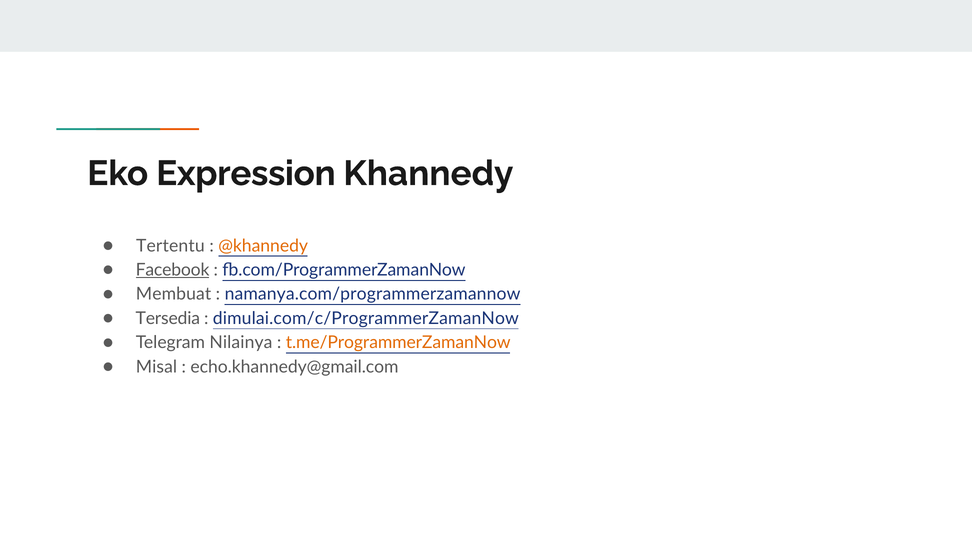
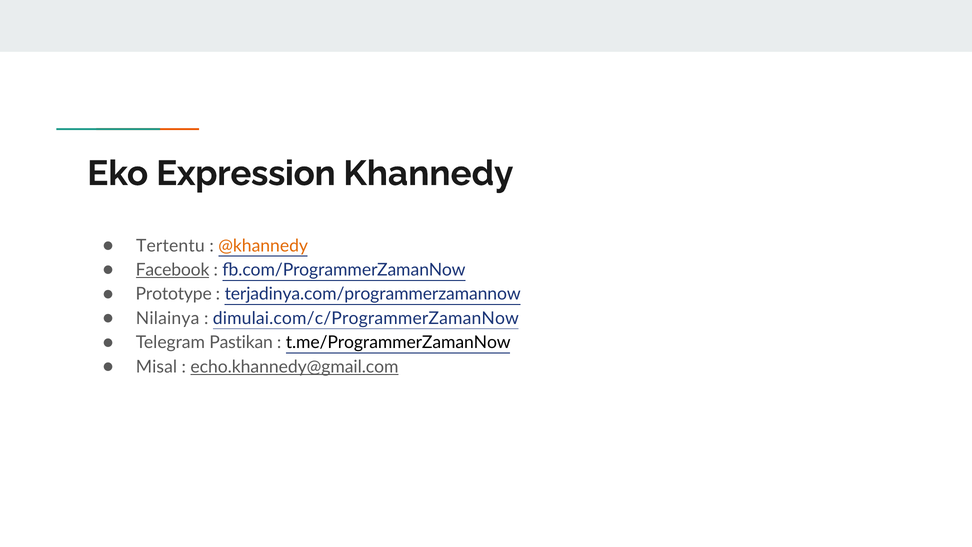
Membuat: Membuat -> Prototype (174, 294)
namanya.com/programmerzamannow: namanya.com/programmerzamannow -> terjadinya.com/programmerzamannow (373, 294)
Tersedia: Tersedia -> Nilainya (168, 318)
Nilainya: Nilainya -> Pastikan (241, 343)
t.me/ProgrammerZamanNow colour: orange -> black (398, 343)
echo.khannedy@gmail.com underline: none -> present (295, 367)
